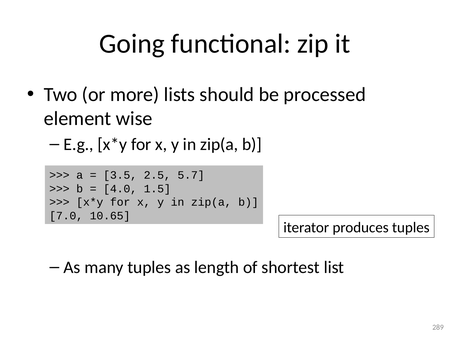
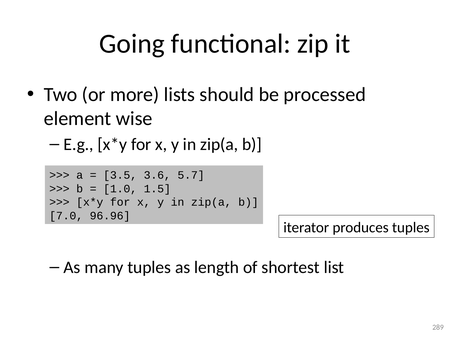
2.5: 2.5 -> 3.6 (157, 175)
4.0: 4.0 -> 1.0 (120, 188)
10.65: 10.65 -> 96.96 (110, 215)
